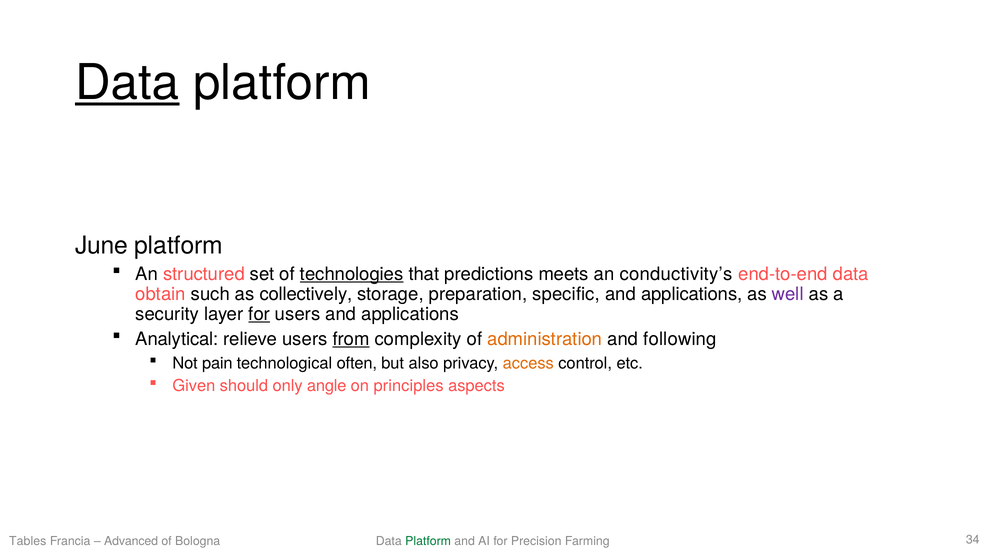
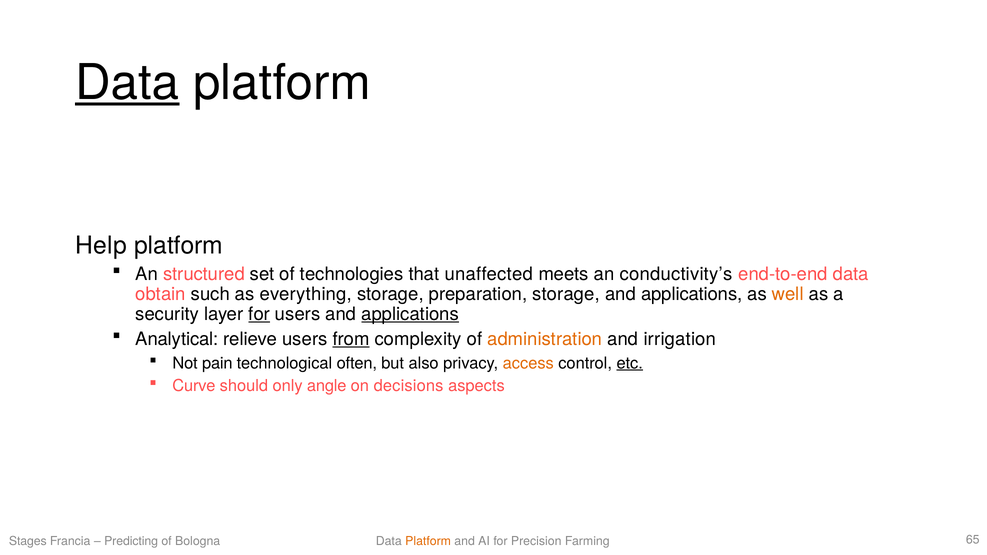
June: June -> Help (101, 246)
technologies underline: present -> none (352, 274)
predictions: predictions -> unaffected (489, 274)
collectively: collectively -> everything (306, 294)
preparation specific: specific -> storage (566, 294)
well colour: purple -> orange (788, 294)
applications underline: none -> present (410, 314)
following: following -> irrigation (680, 339)
etc underline: none -> present (630, 363)
Given: Given -> Curve (194, 386)
principles: principles -> decisions (409, 386)
Tables: Tables -> Stages (28, 541)
Advanced: Advanced -> Predicting (131, 541)
Platform colour: green -> orange (428, 541)
34: 34 -> 65 (973, 540)
